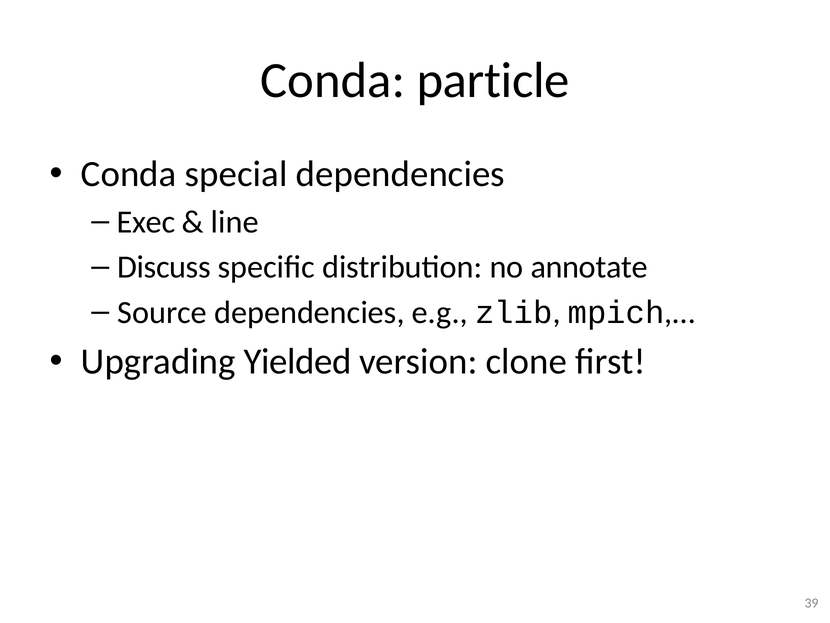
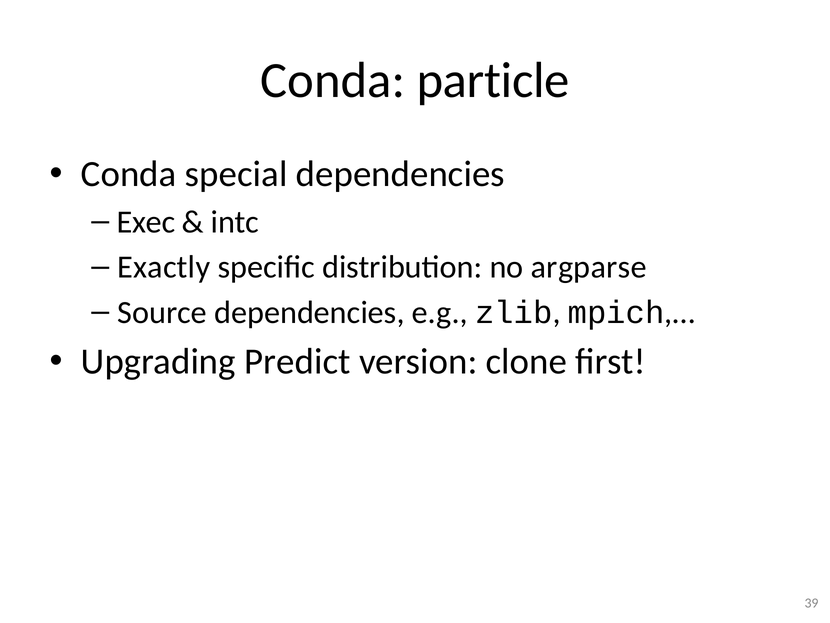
line: line -> intc (235, 222)
Discuss: Discuss -> Exactly (164, 267)
annotate: annotate -> argparse (589, 267)
Yielded: Yielded -> Predict (297, 361)
